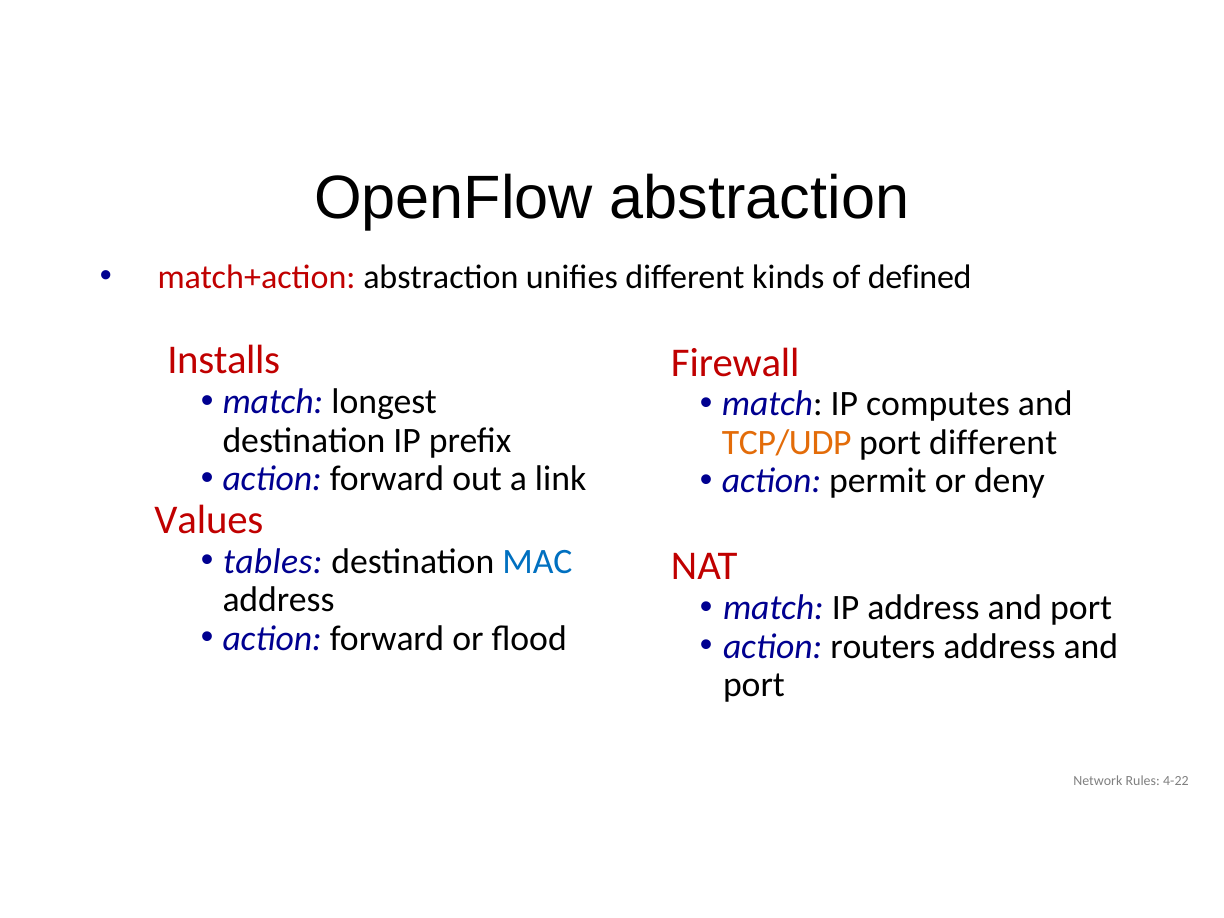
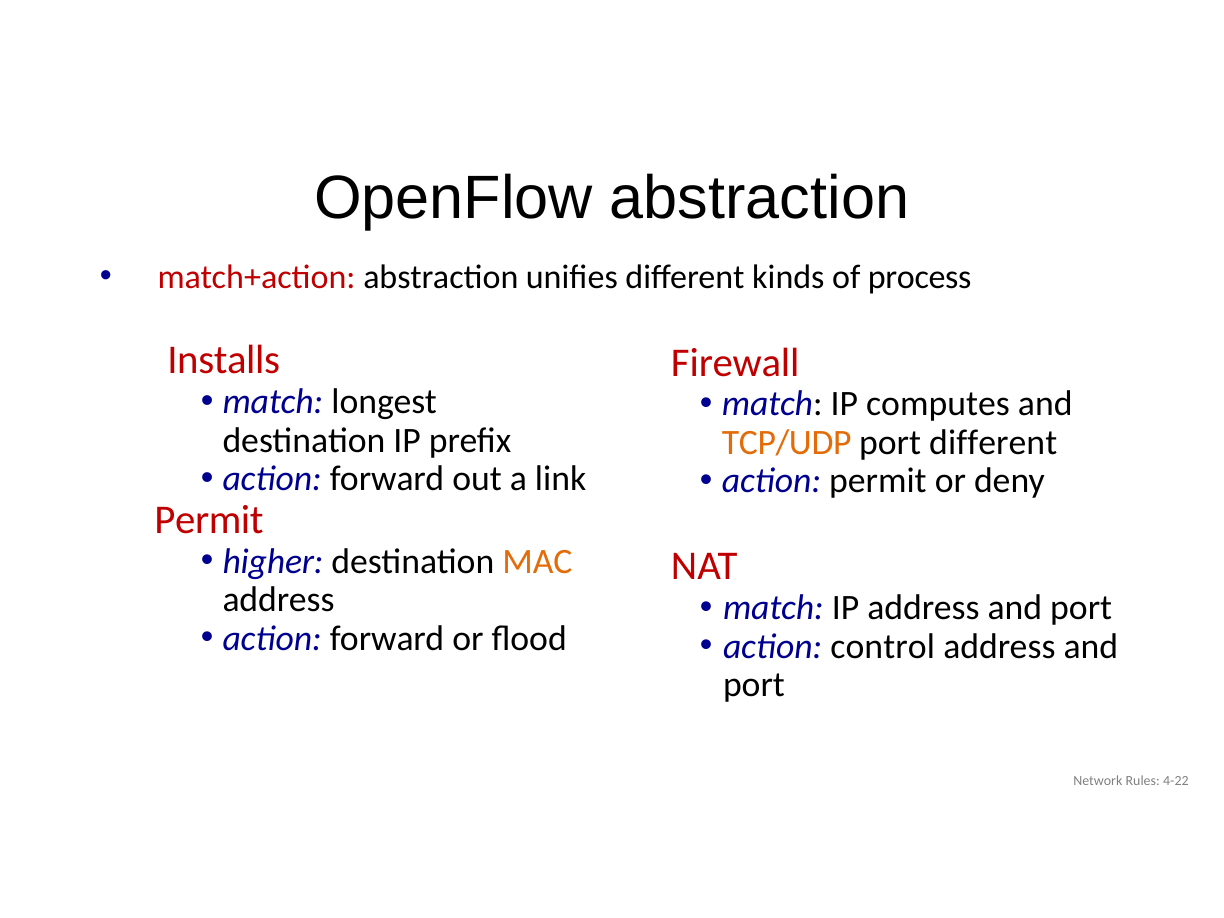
defined: defined -> process (920, 277)
Values: Values -> Permit (209, 520)
tables: tables -> higher (273, 561)
MAC colour: blue -> orange (537, 561)
routers: routers -> control (883, 646)
